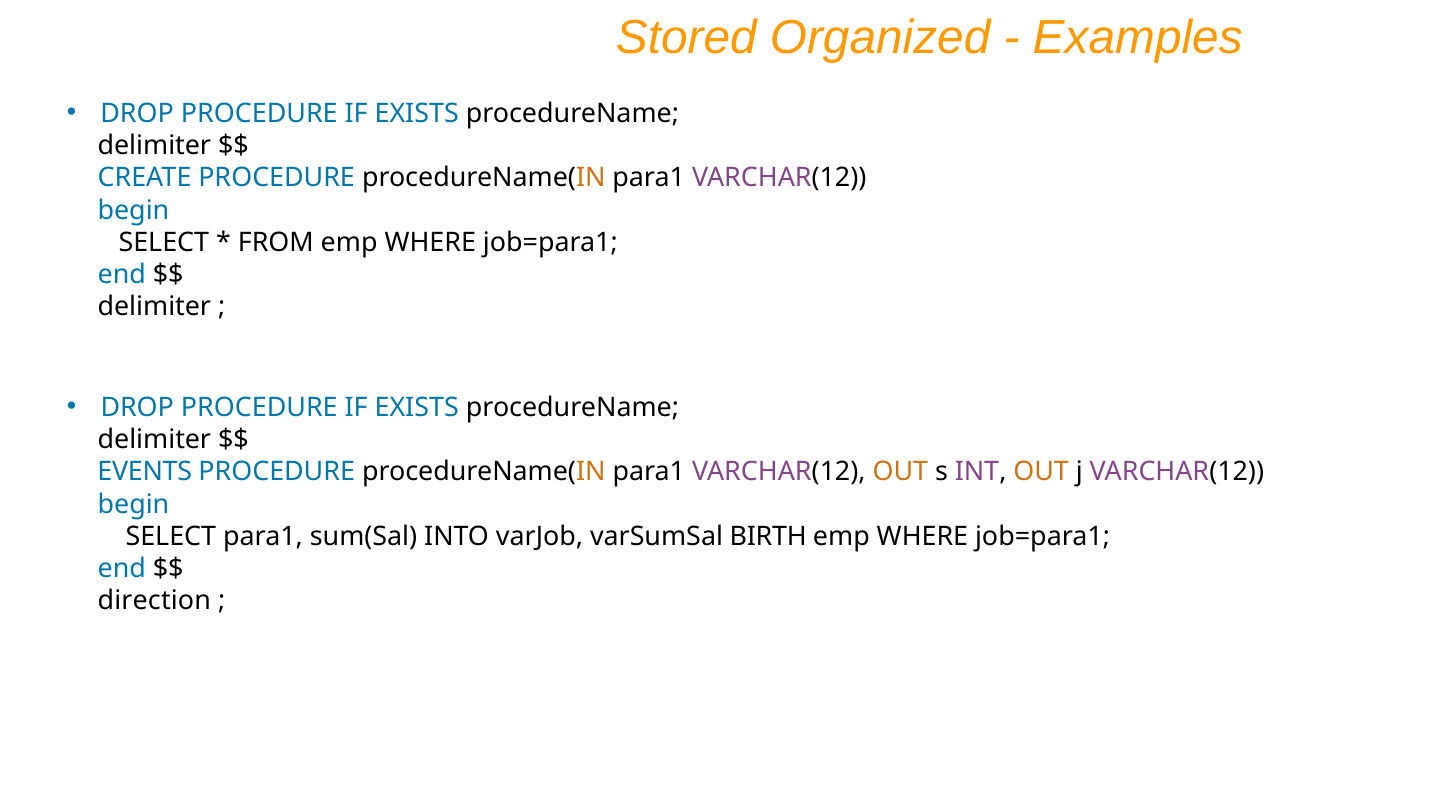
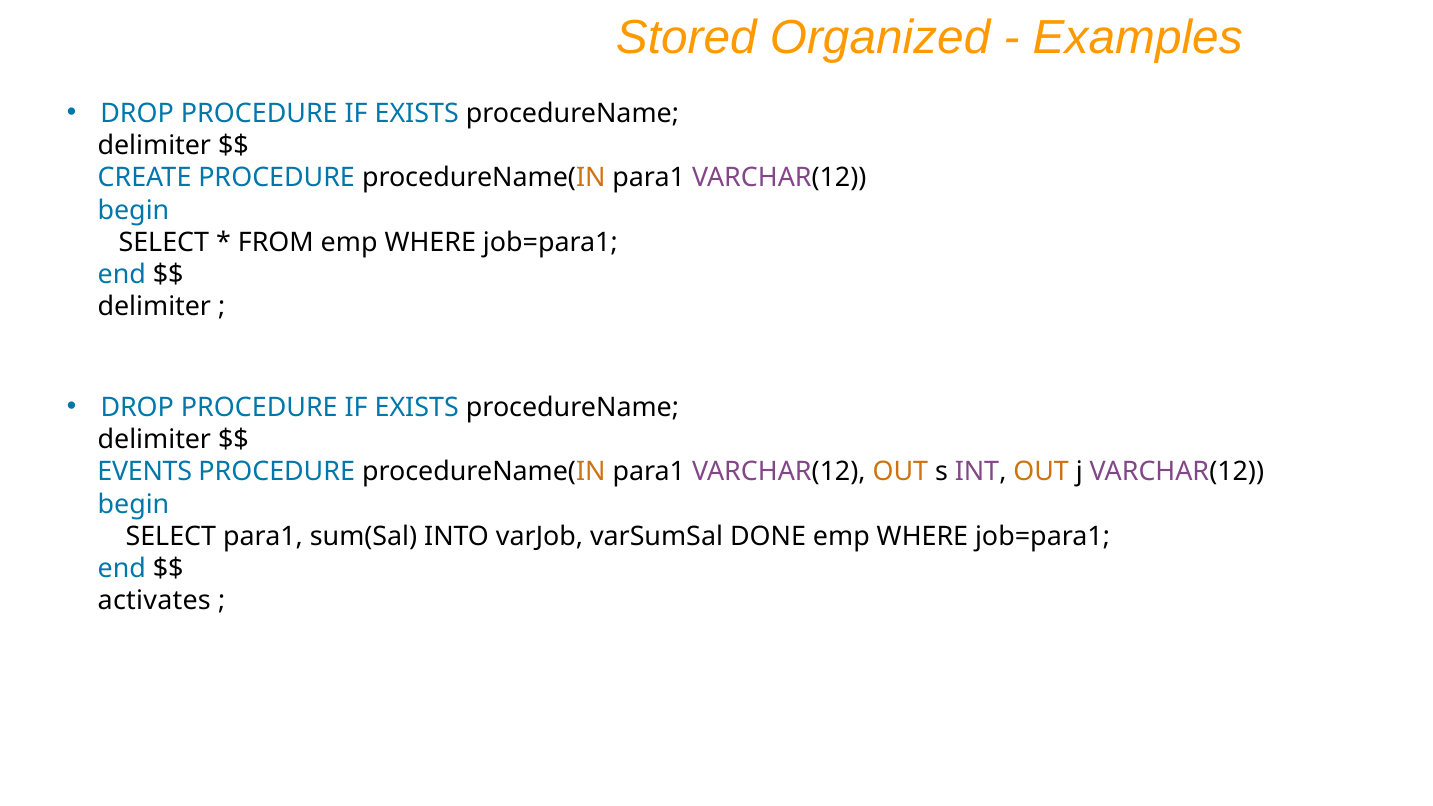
BIRTH: BIRTH -> DONE (768, 537)
direction: direction -> activates (154, 601)
